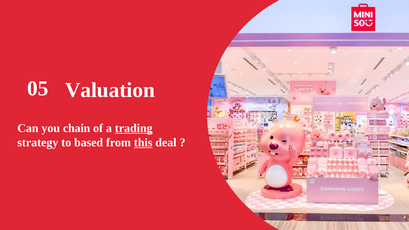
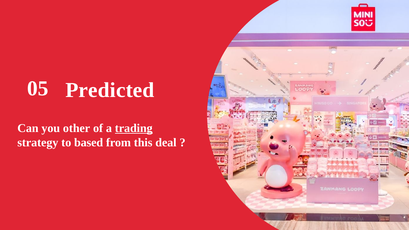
Valuation: Valuation -> Predicted (110, 90)
chain: chain -> other (77, 128)
this underline: present -> none (143, 142)
